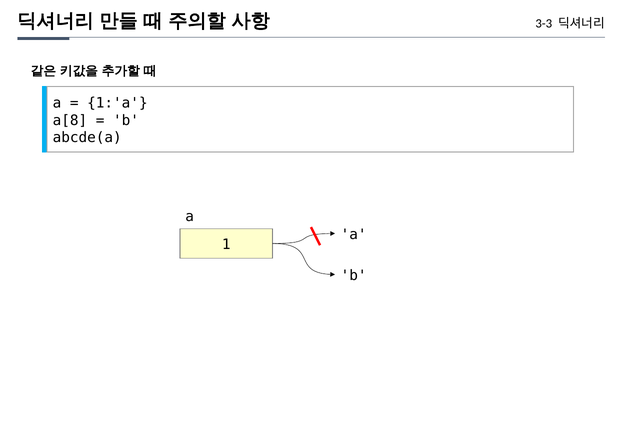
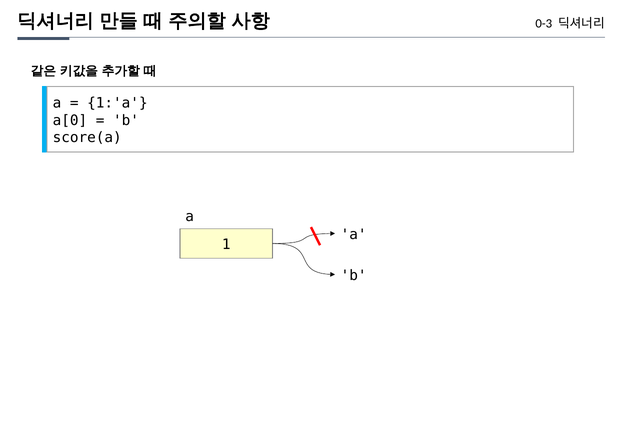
3-3: 3-3 -> 0-3 (544, 24)
a[8: a[8 -> a[0 (70, 120)
abcde(a: abcde(a -> score(a (87, 137)
